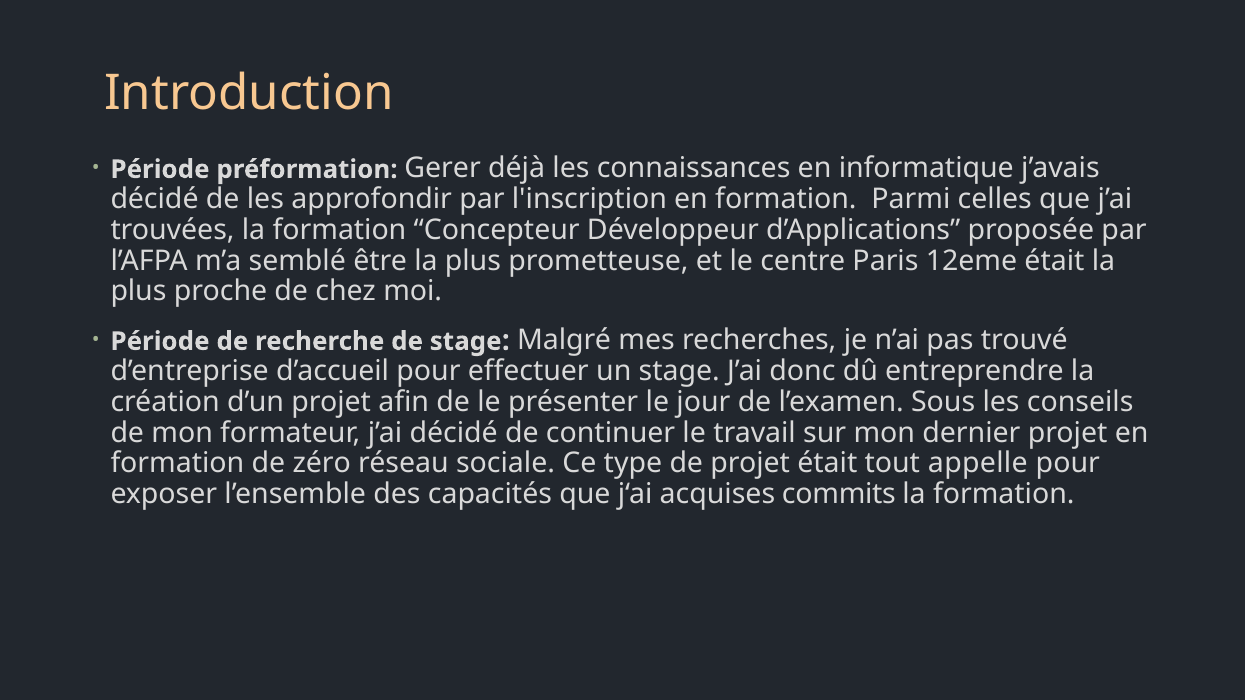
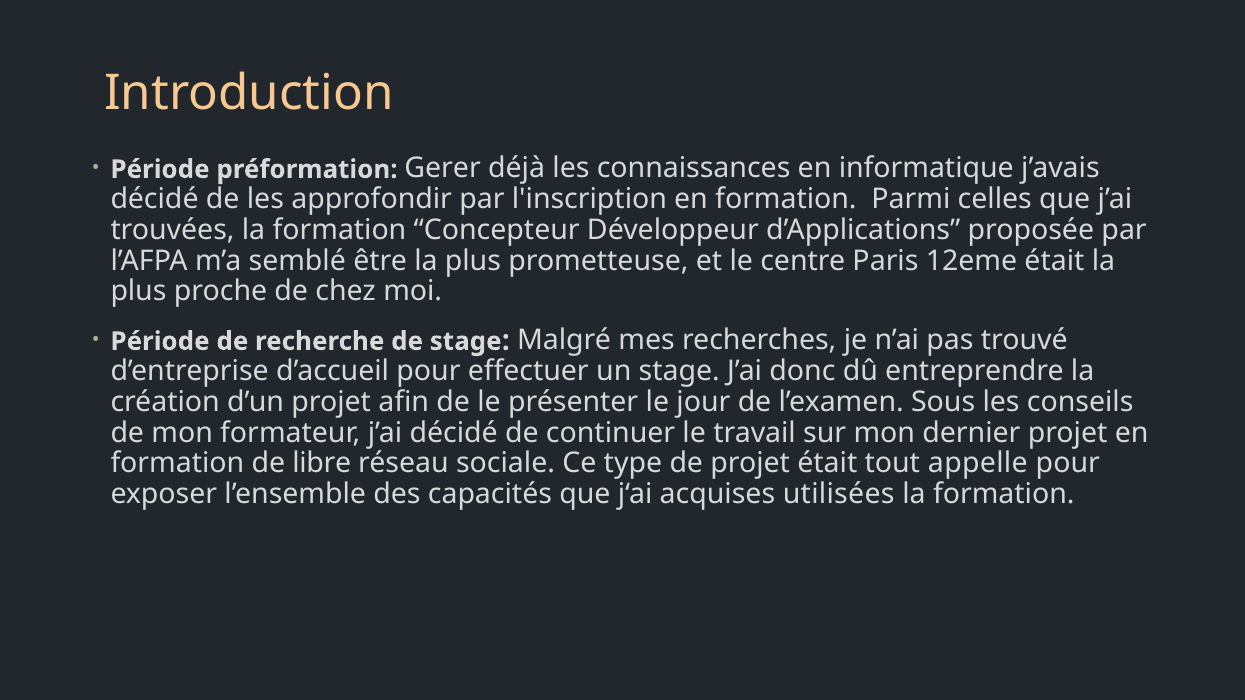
zéro: zéro -> libre (322, 464)
commits: commits -> utilisées (839, 494)
